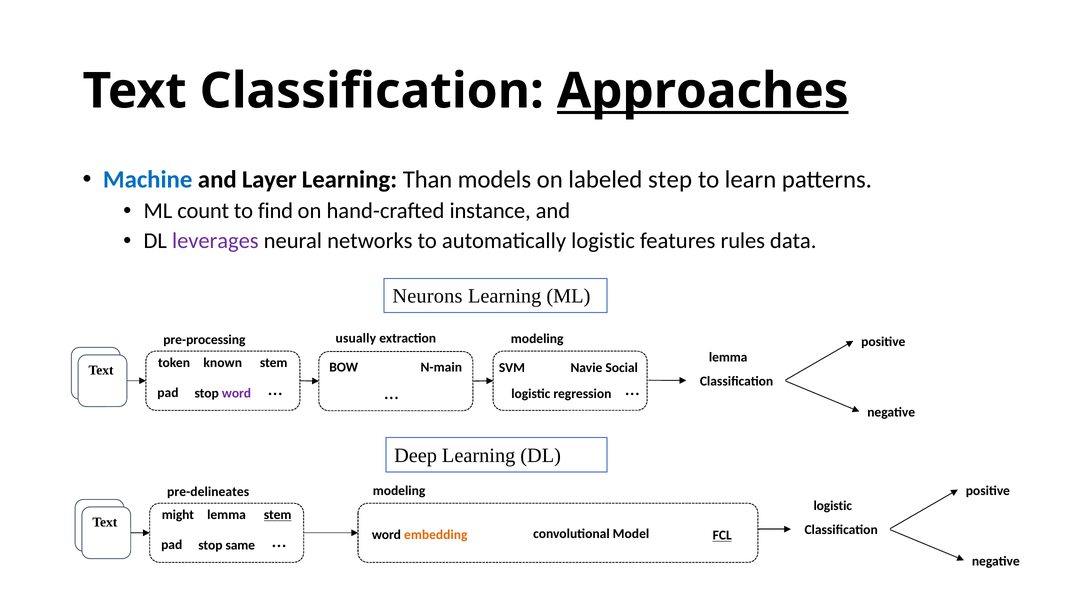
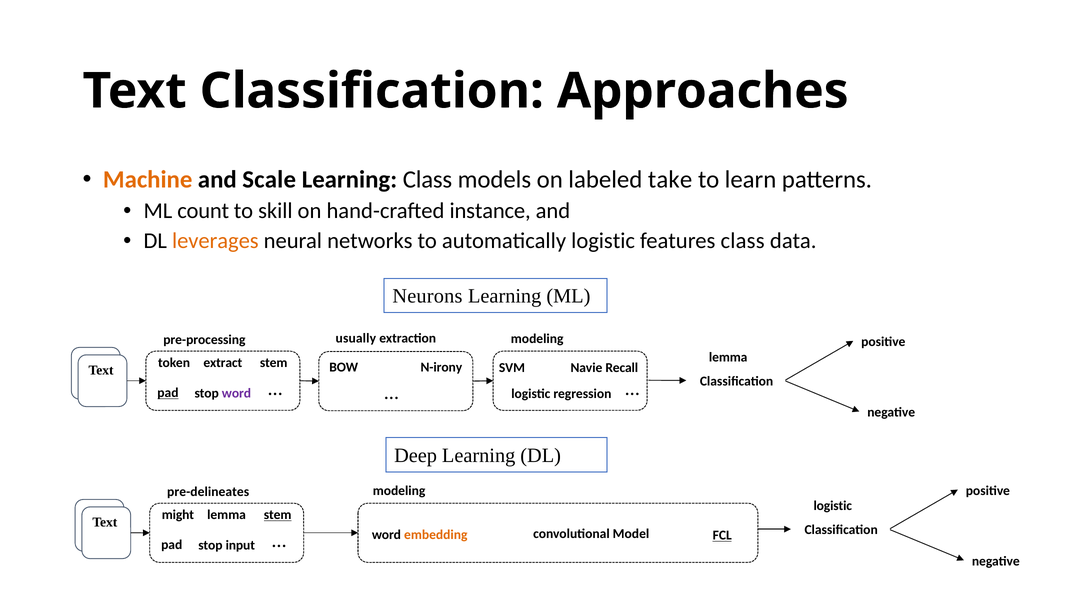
Approaches underline: present -> none (703, 91)
Machine colour: blue -> orange (148, 180)
Layer: Layer -> Scale (269, 180)
Learning Than: Than -> Class (428, 180)
step: step -> take (670, 180)
find: find -> skill (275, 211)
leverages colour: purple -> orange (215, 241)
features rules: rules -> class (743, 241)
known: known -> extract (223, 362)
N-main: N-main -> N-irony (441, 367)
Social: Social -> Recall (622, 367)
pad underline: none -> present (168, 393)
same: same -> input (240, 545)
